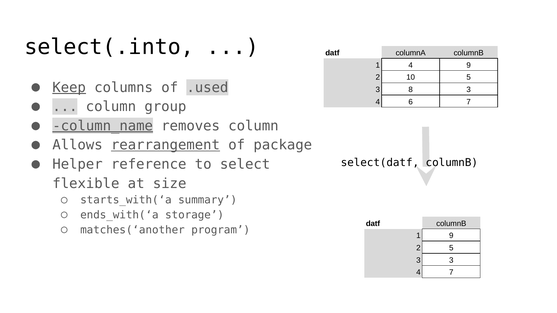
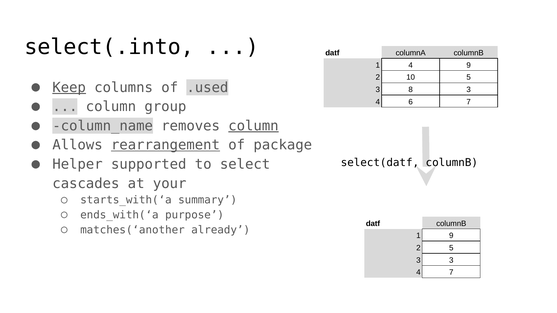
column_name underline: present -> none (103, 126)
column underline: none -> present (253, 126)
reference: reference -> supported (149, 164)
flexible: flexible -> cascades (86, 184)
size: size -> your (170, 184)
storage: storage -> purpose (195, 215)
program: program -> already (221, 230)
